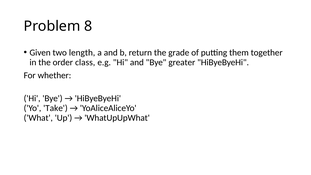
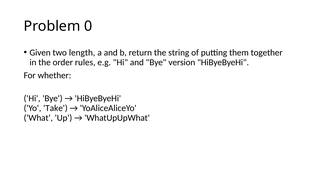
8: 8 -> 0 (88, 26)
grade: grade -> string (179, 53)
class: class -> rules (85, 62)
greater: greater -> version (182, 62)
